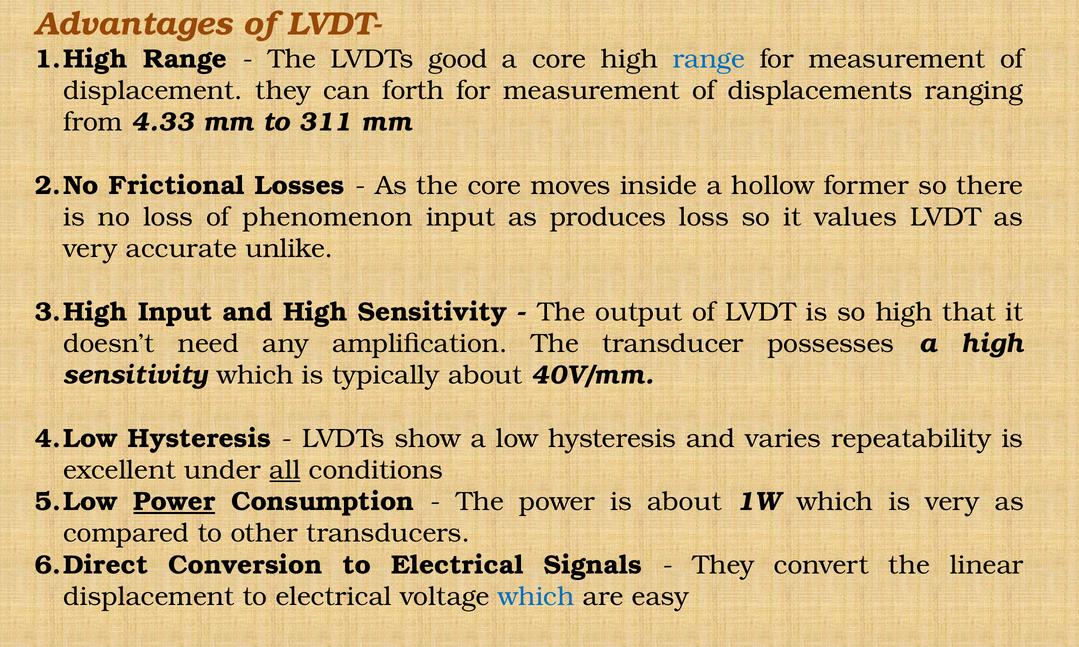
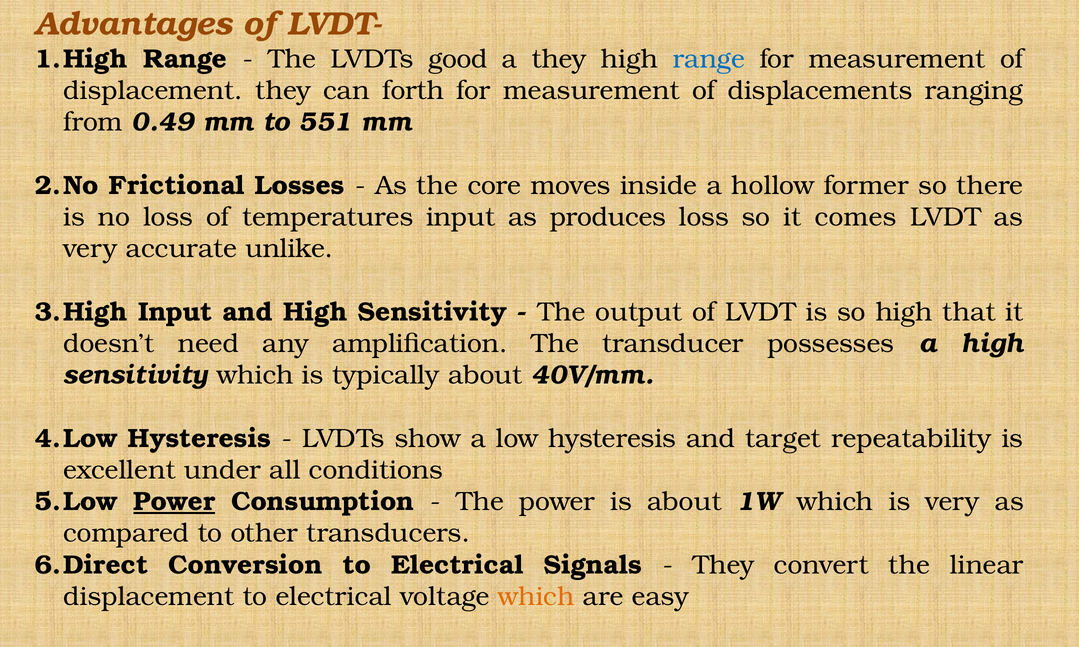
a core: core -> they (559, 59)
4.33: 4.33 -> 0.49 (163, 122)
311: 311 -> 551 (326, 122)
phenomenon: phenomenon -> temperatures (328, 217)
values: values -> comes (855, 217)
varies: varies -> target (783, 439)
all underline: present -> none (285, 470)
which colour: blue -> orange (536, 597)
